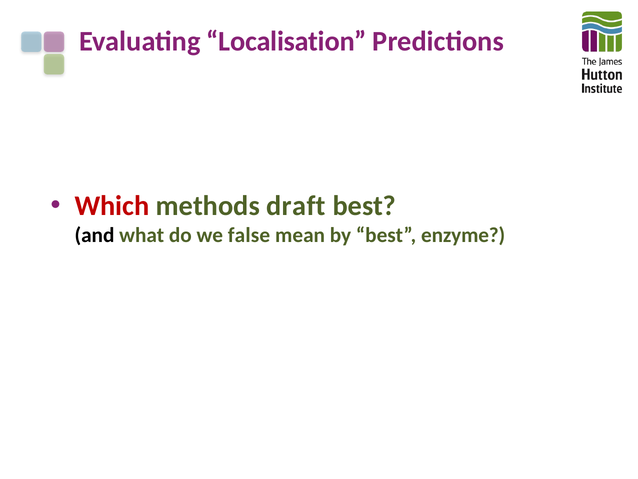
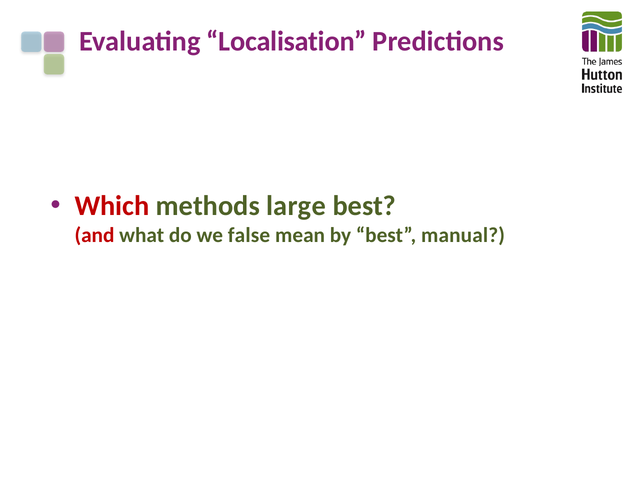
draft: draft -> large (296, 206)
and colour: black -> red (94, 235)
enzyme: enzyme -> manual (463, 235)
